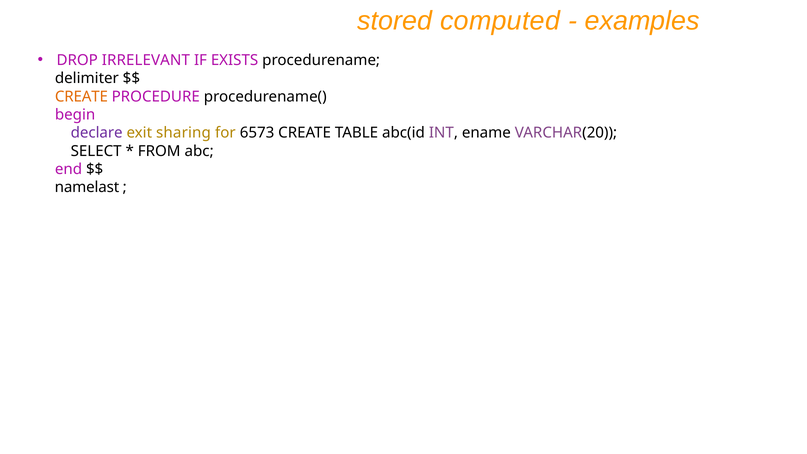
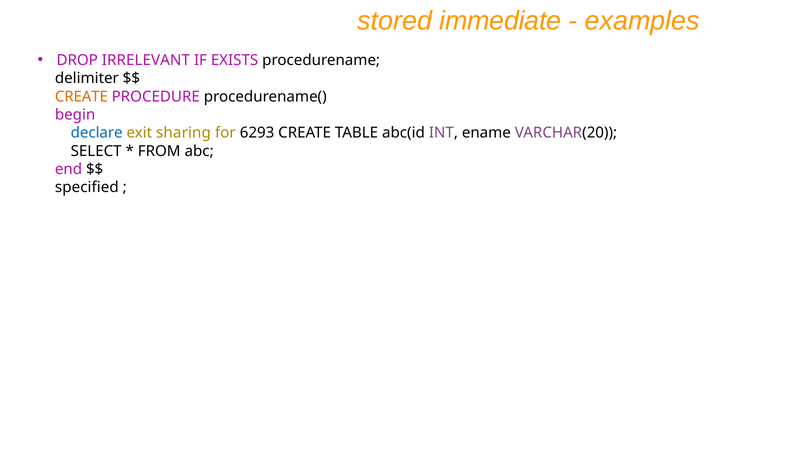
computed: computed -> immediate (500, 21)
declare colour: purple -> blue (97, 133)
6573: 6573 -> 6293 (257, 133)
namelast: namelast -> specified (87, 187)
